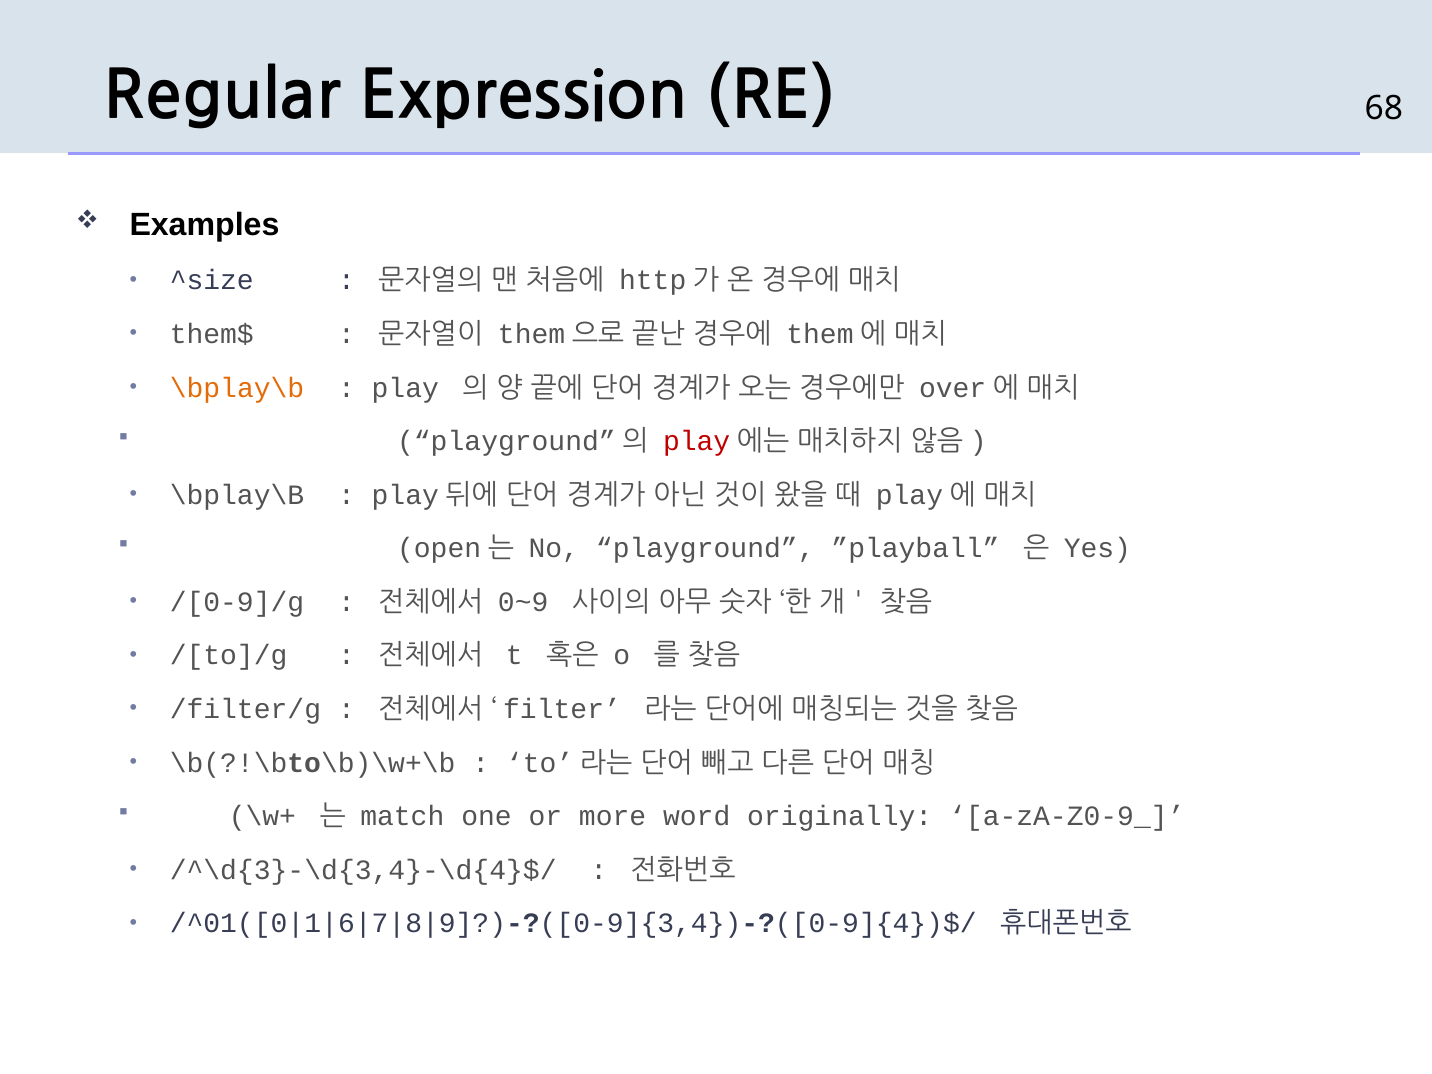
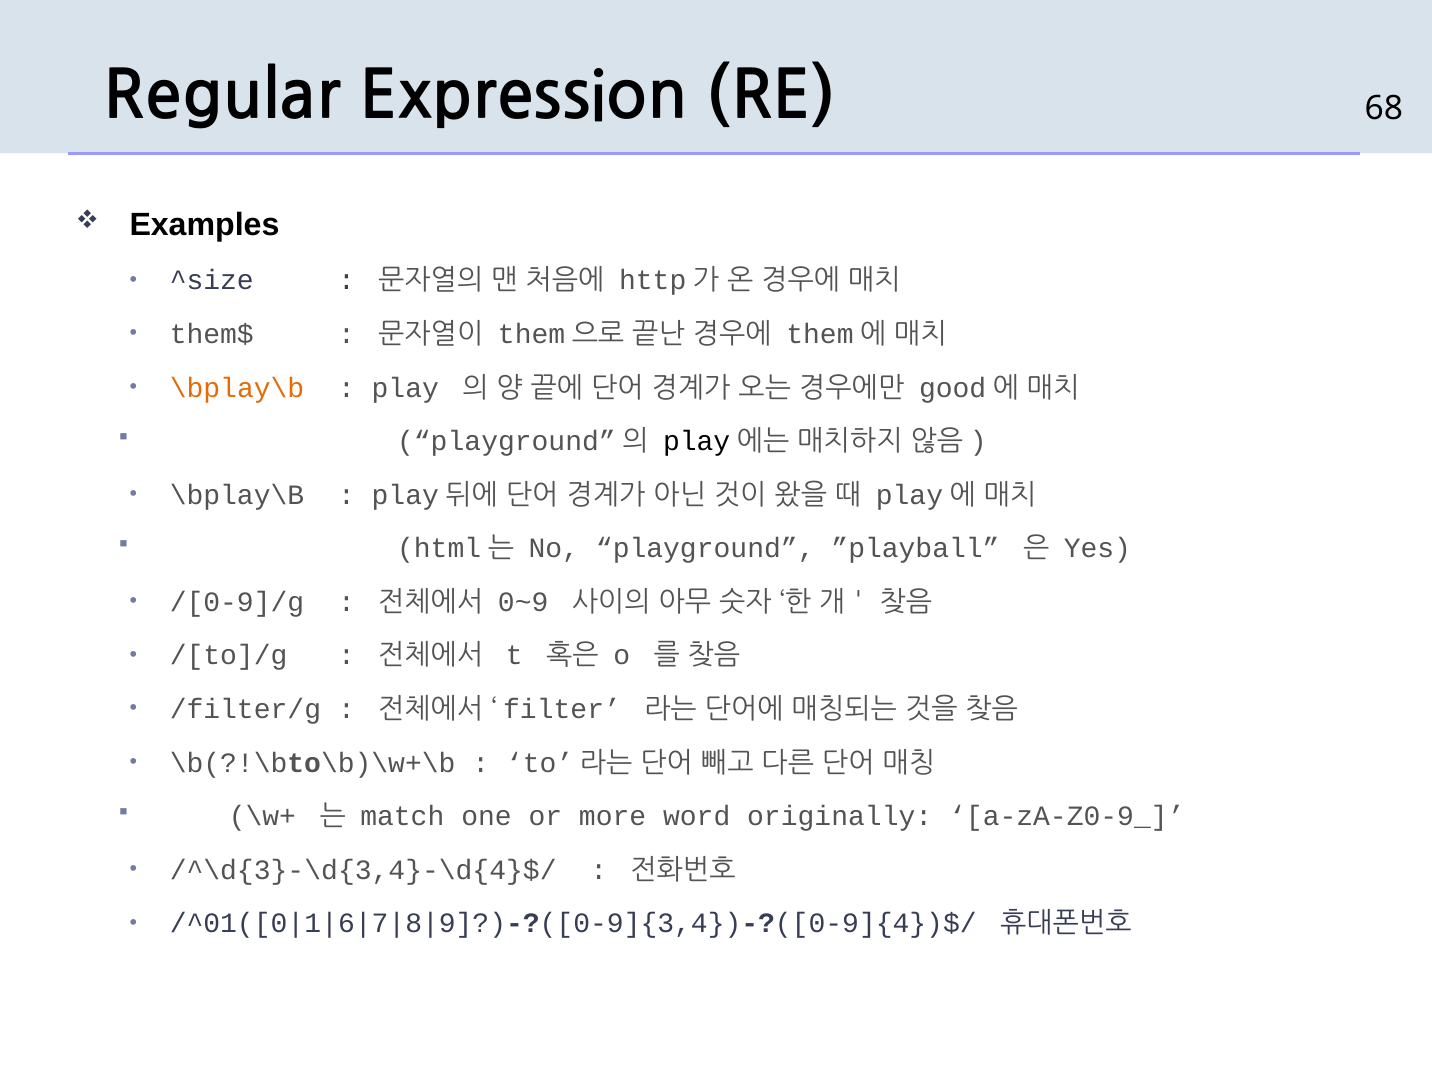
over: over -> good (953, 388)
play colour: red -> black (697, 441)
open: open -> html (439, 549)
